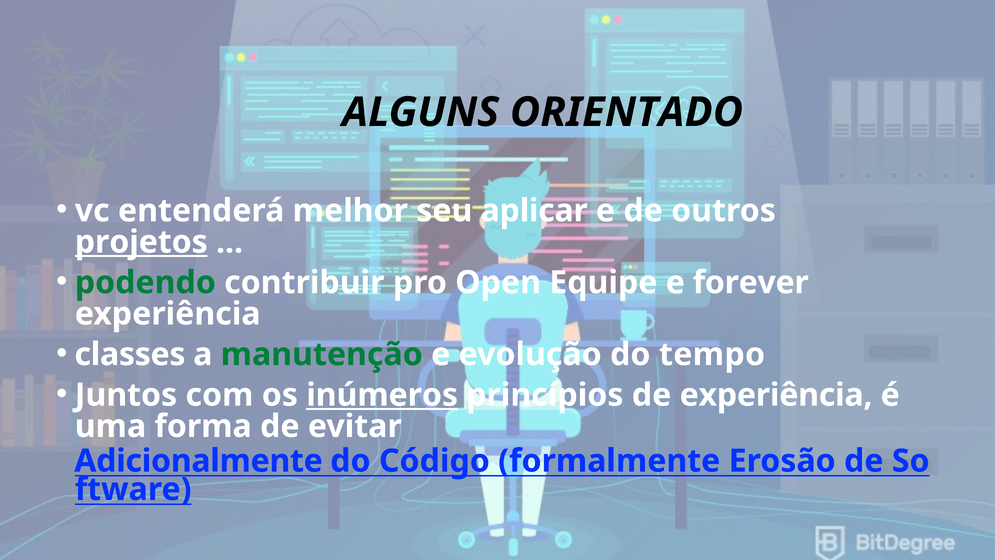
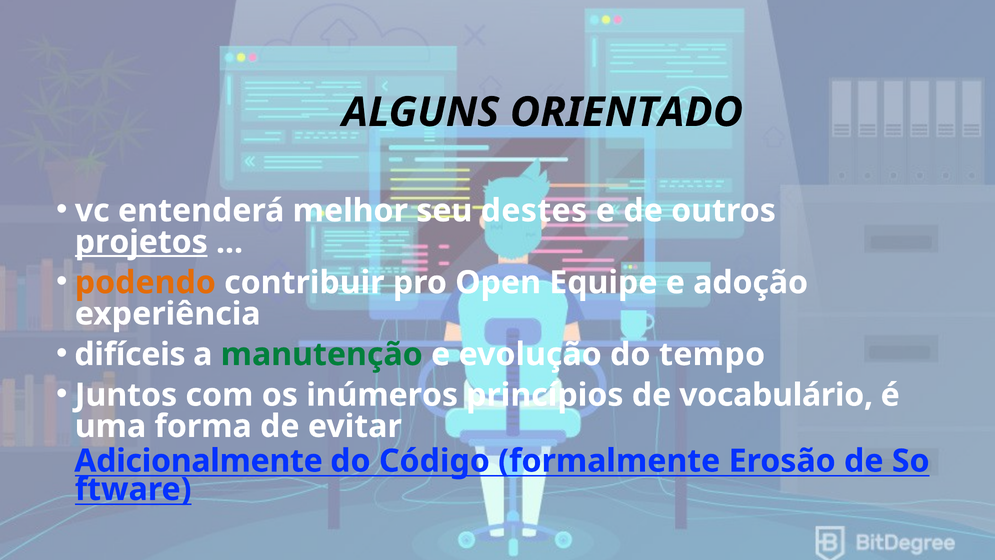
aplicar: aplicar -> destes (534, 211)
podendo colour: green -> orange (145, 282)
forever: forever -> adoção (751, 282)
classes: classes -> difíceis (130, 354)
inúmeros underline: present -> none (382, 395)
de experiência: experiência -> vocabulário (776, 395)
